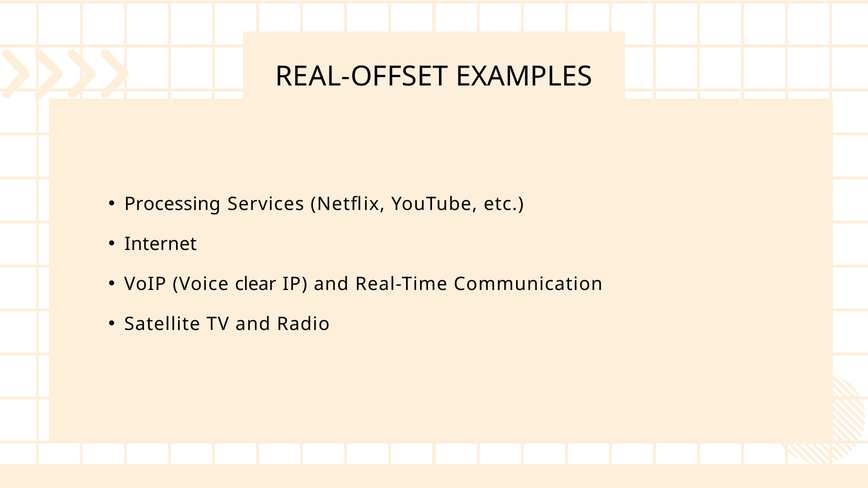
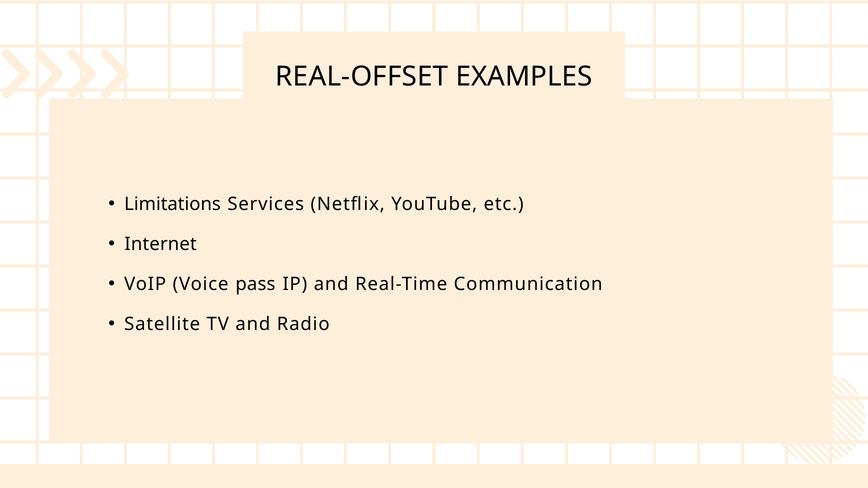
Processing: Processing -> Limitations (173, 204)
clear: clear -> pass (255, 284)
